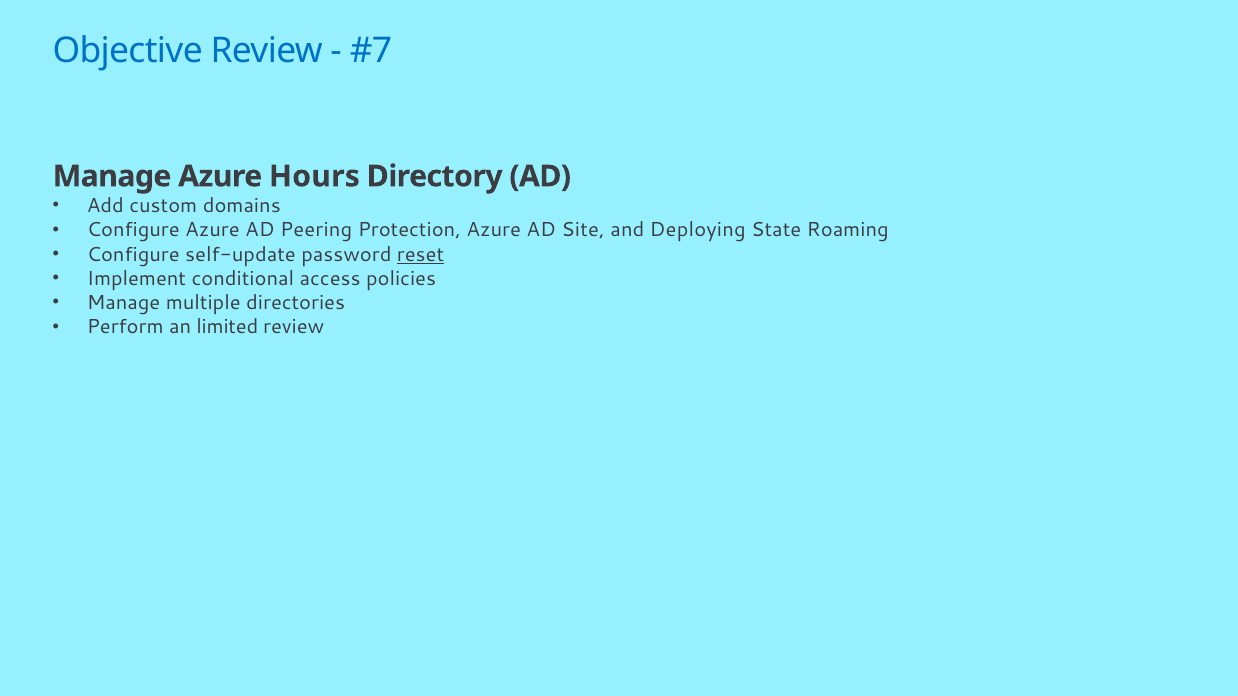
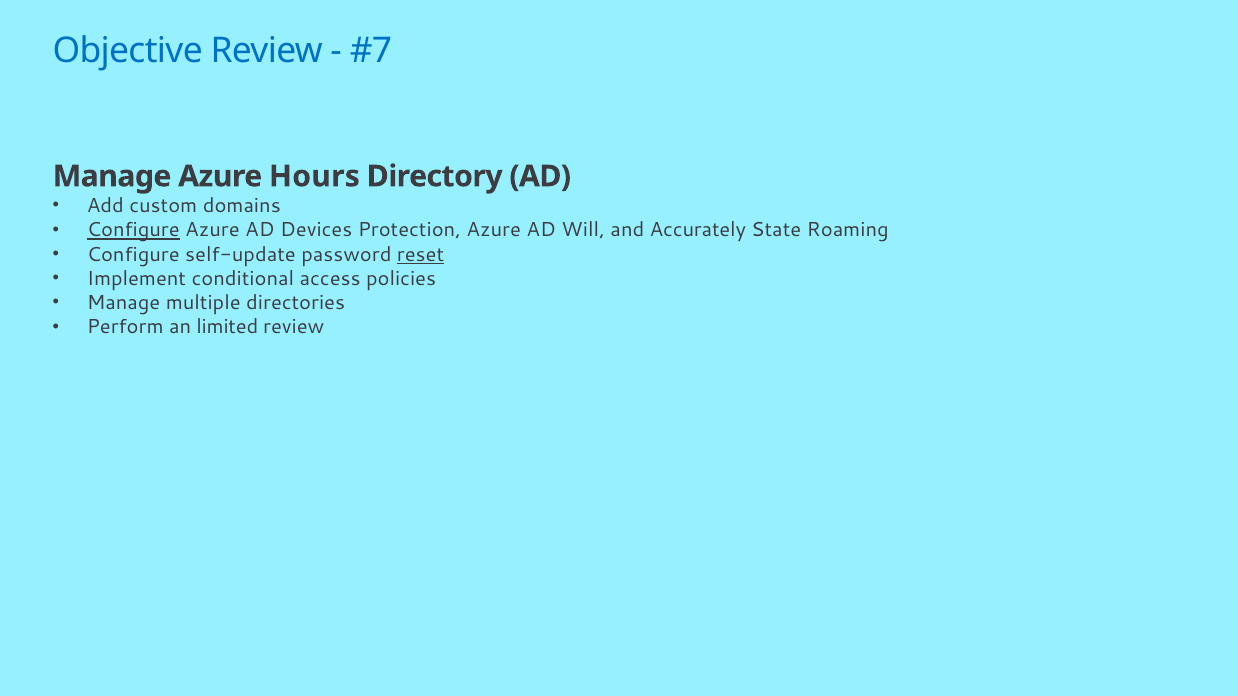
Configure underline: none -> present (133, 230)
Peering: Peering -> Devices (316, 230)
Site: Site -> Will (583, 230)
Deploying: Deploying -> Accurately (698, 230)
